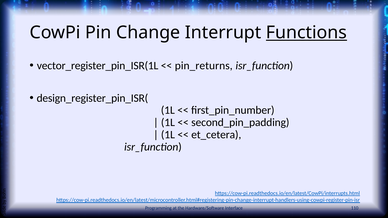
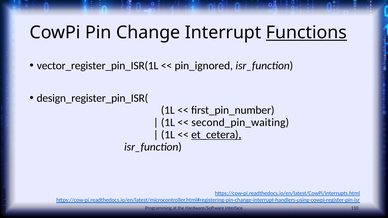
pin_returns: pin_returns -> pin_ignored (204, 66)
second_pin_padding: second_pin_padding -> second_pin_waiting (240, 123)
et_cetera underline: none -> present (216, 135)
